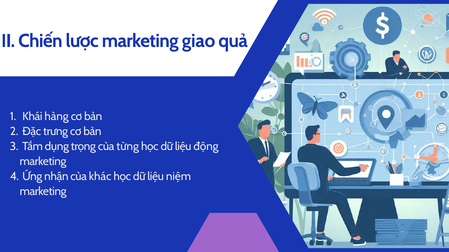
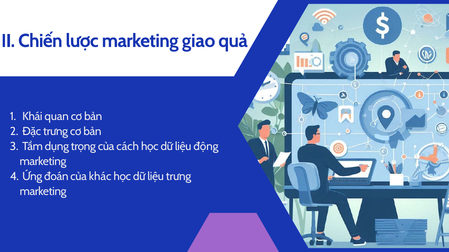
hàng: hàng -> quan (57, 117)
từng: từng -> cách (128, 147)
nhận: nhận -> đoán (56, 177)
liệu niệm: niệm -> trưng (179, 177)
